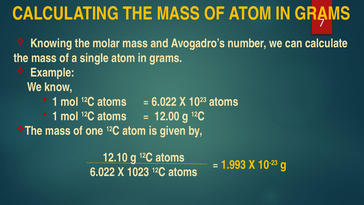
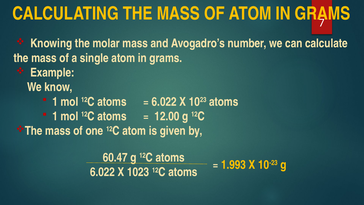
12.10: 12.10 -> 60.47 (115, 157)
